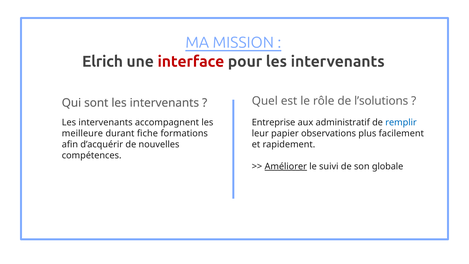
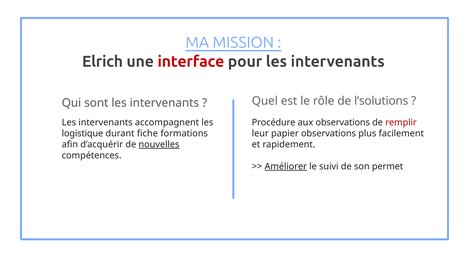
Entreprise: Entreprise -> Procédure (274, 122)
aux administratif: administratif -> observations (343, 122)
remplir colour: blue -> red (401, 122)
meilleure: meilleure -> logistique (82, 133)
nouvelles underline: none -> present (159, 144)
globale: globale -> permet (388, 166)
